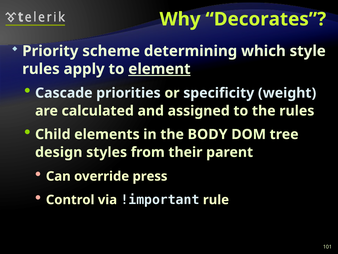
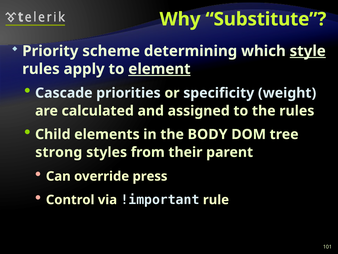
Decorates: Decorates -> Substitute (266, 19)
style underline: none -> present (308, 51)
design: design -> strong (59, 152)
